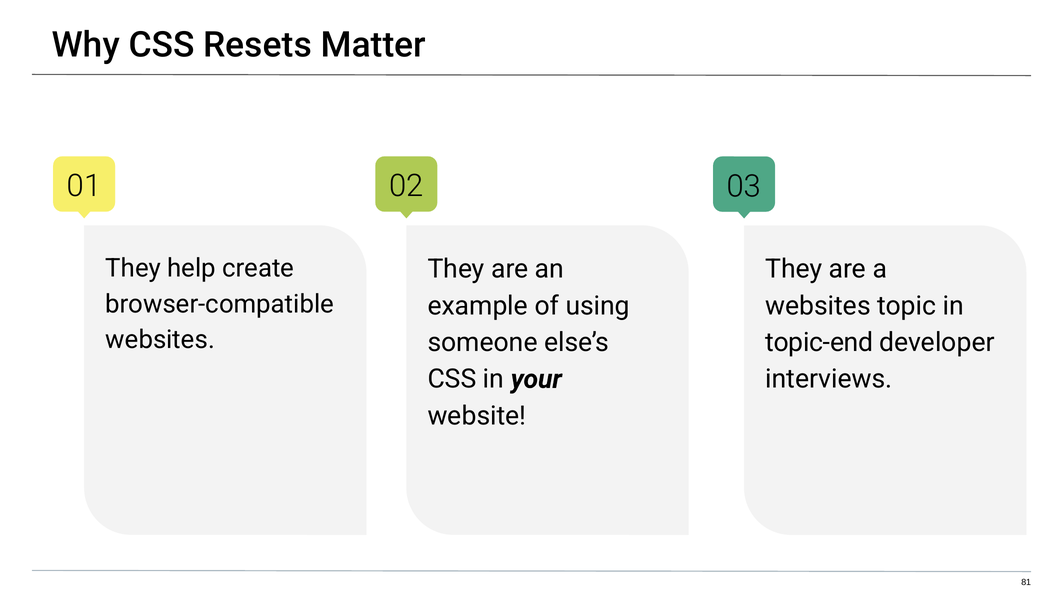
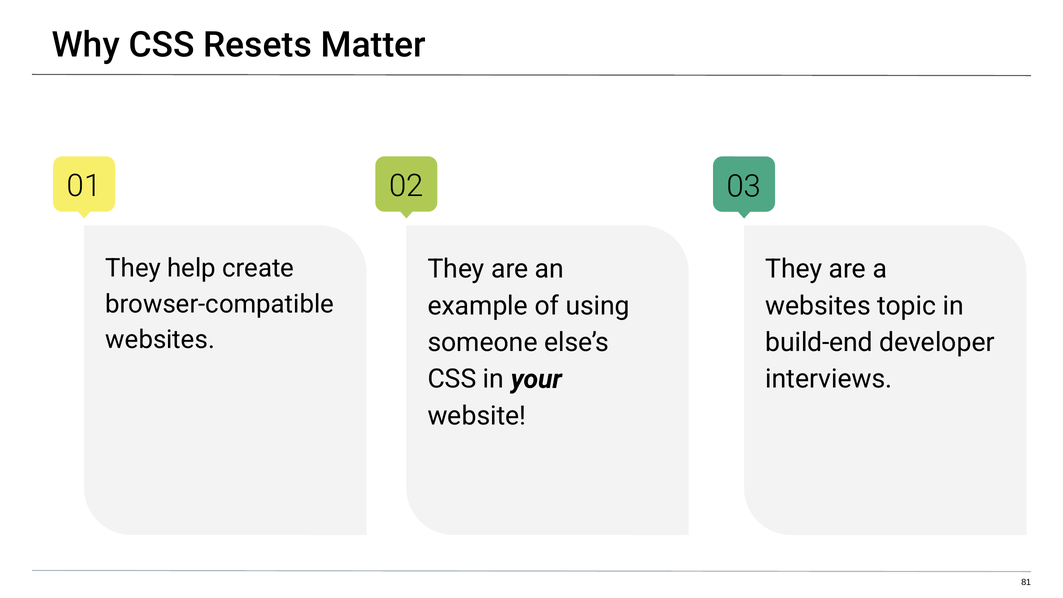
topic-end: topic-end -> build-end (819, 343)
